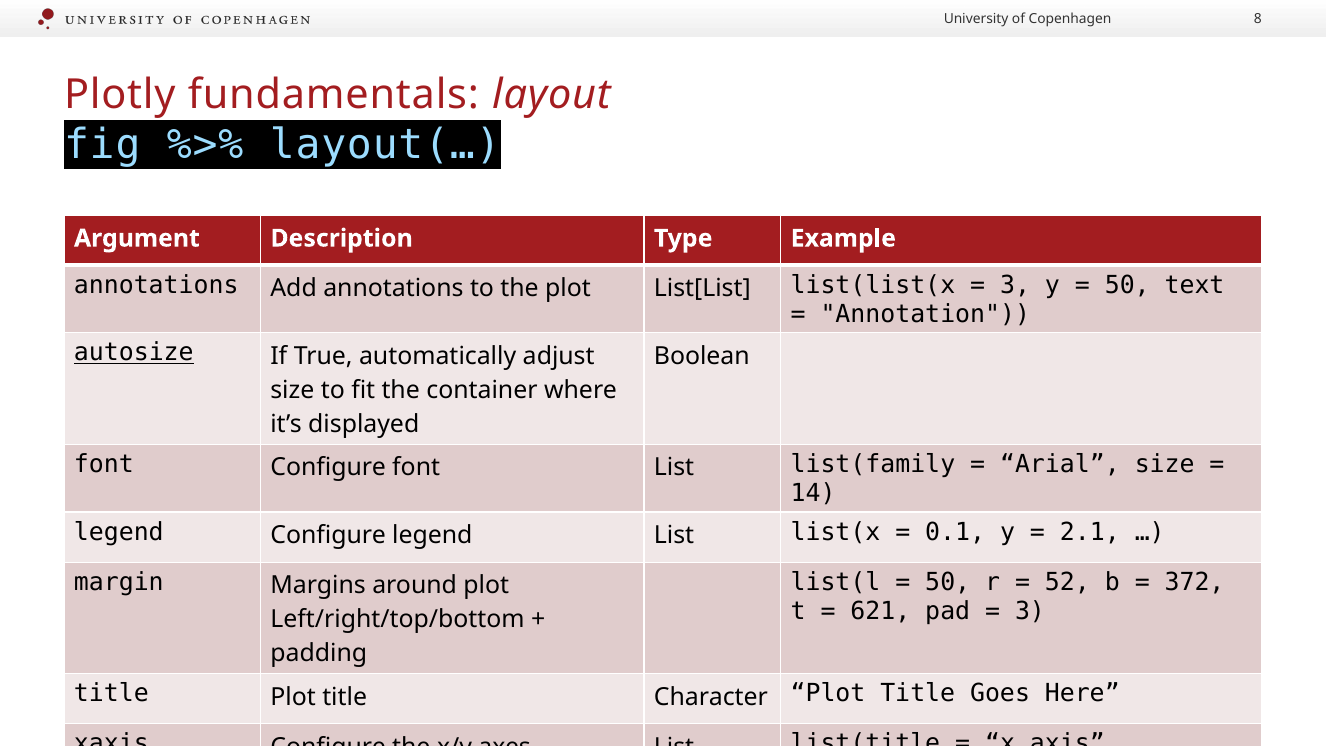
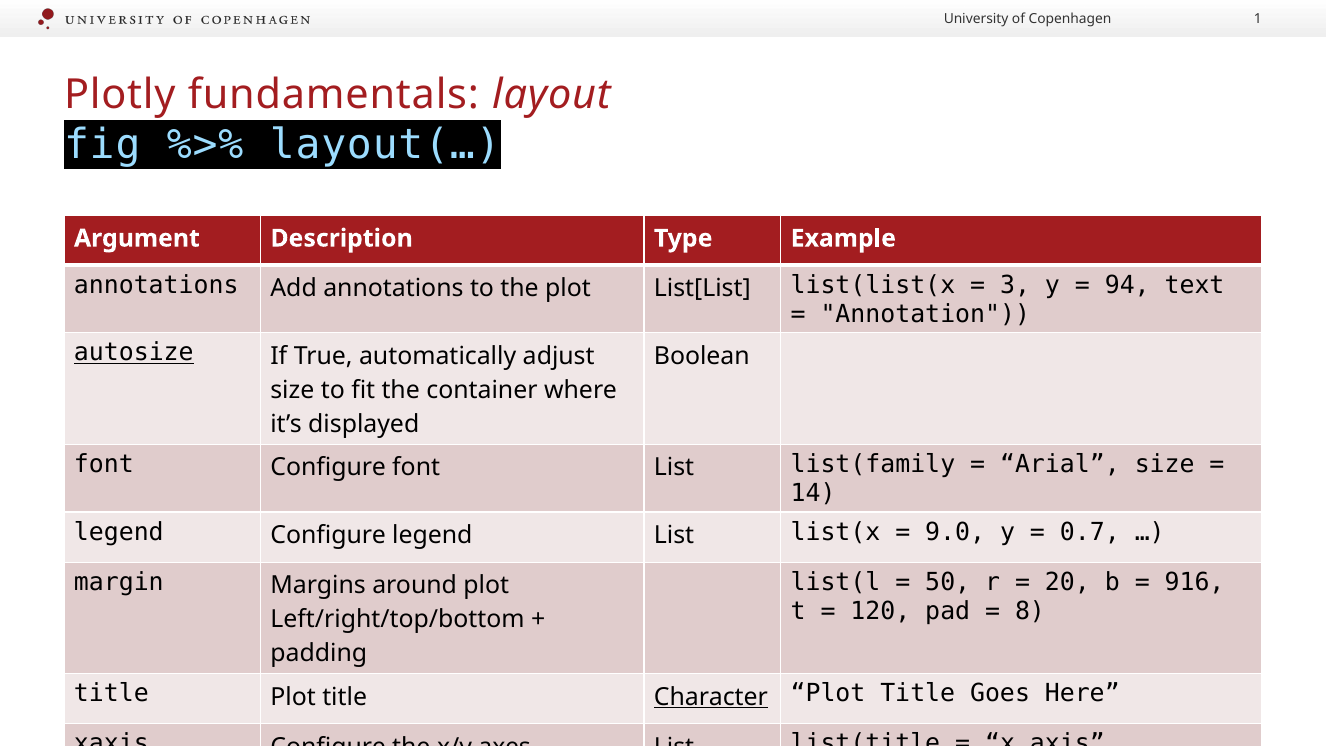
8: 8 -> 1 (1258, 19)
50: 50 -> 94 (1127, 285)
0.1: 0.1 -> 9.0 (955, 532)
2.1: 2.1 -> 0.7 (1090, 532)
52: 52 -> 20 (1067, 582)
372: 372 -> 916 (1195, 582)
621: 621 -> 120 (880, 611)
3: 3 -> 8 (1030, 611)
Character underline: none -> present (711, 697)
